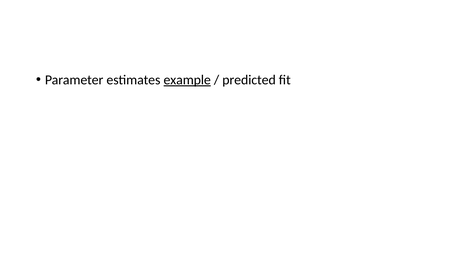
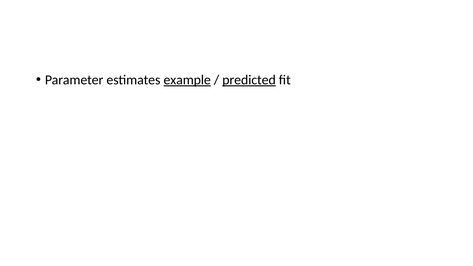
predicted underline: none -> present (249, 80)
